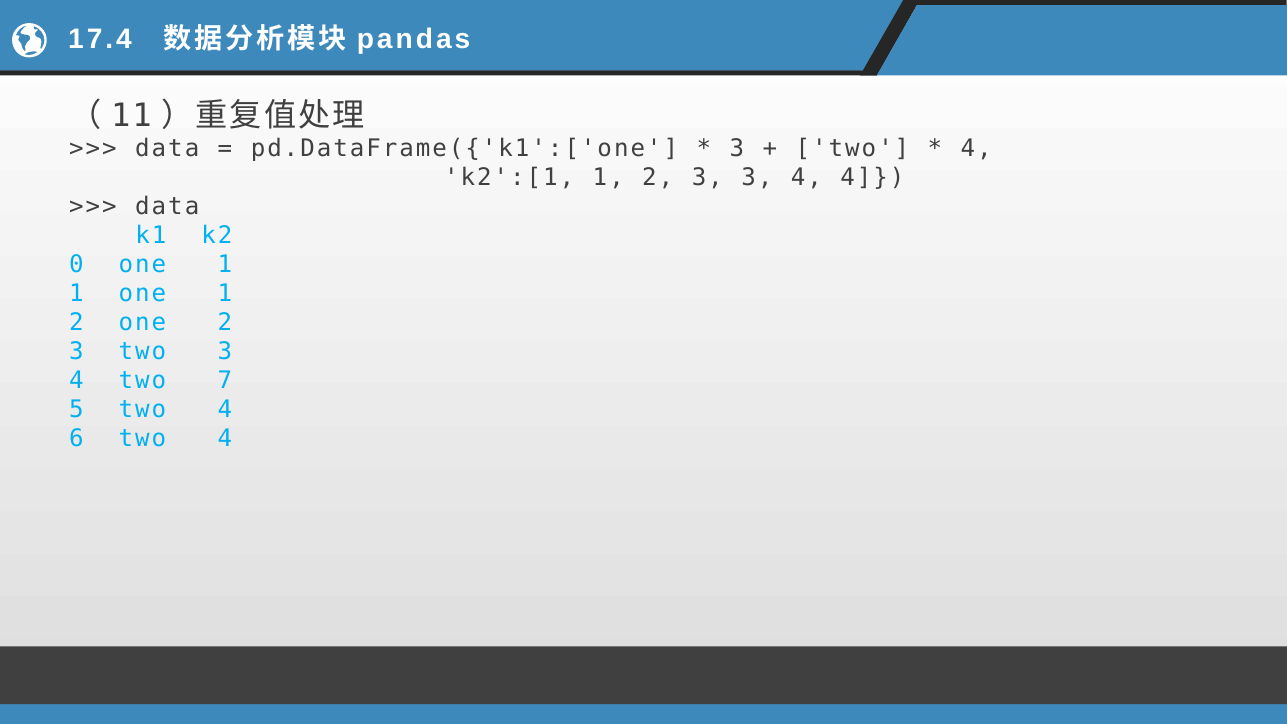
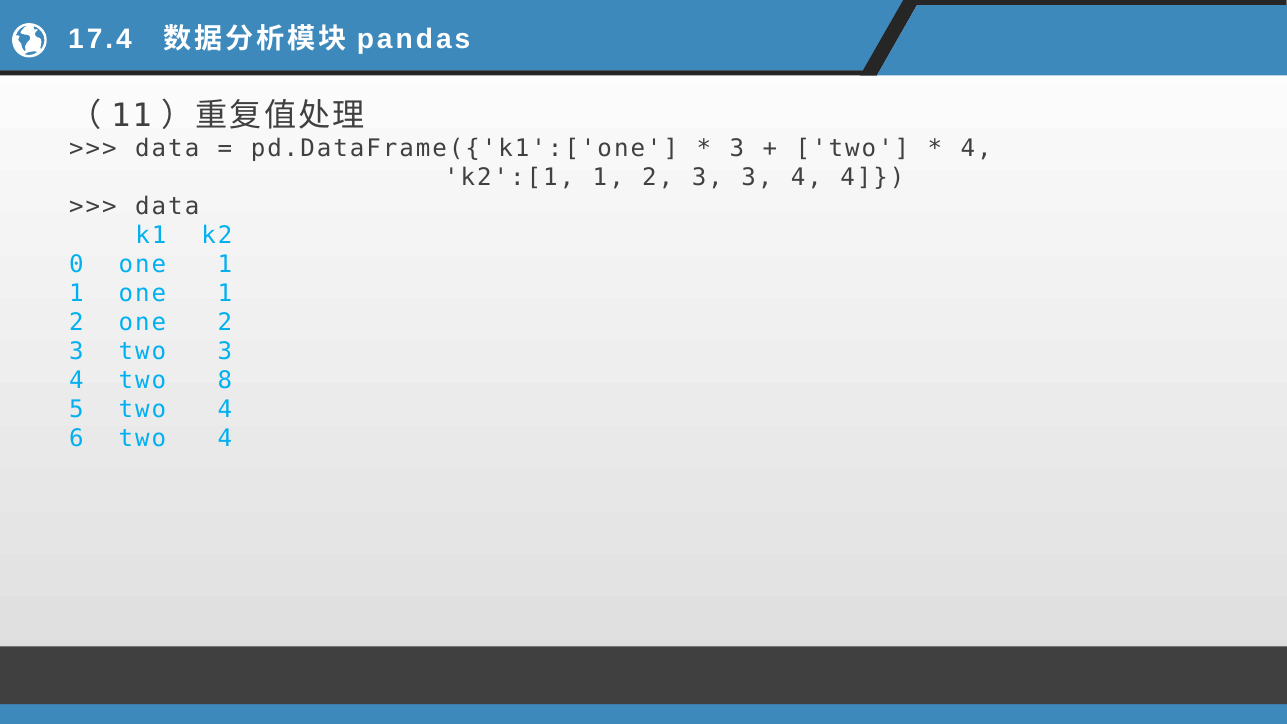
7: 7 -> 8 (225, 381)
